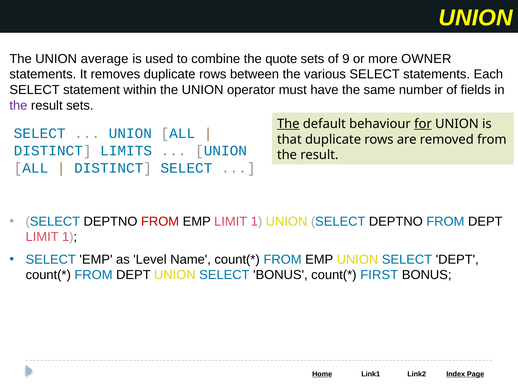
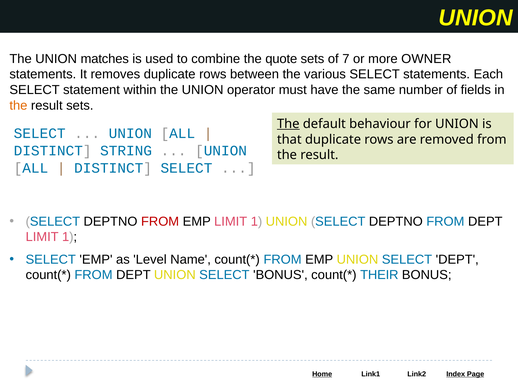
average: average -> matches (105, 59)
9: 9 -> 7 (346, 59)
the colour: purple -> orange (18, 105)
for underline: present -> none (423, 124)
LIMITS: LIMITS -> STRING (126, 150)
FIRST: FIRST -> THEIR (379, 275)
